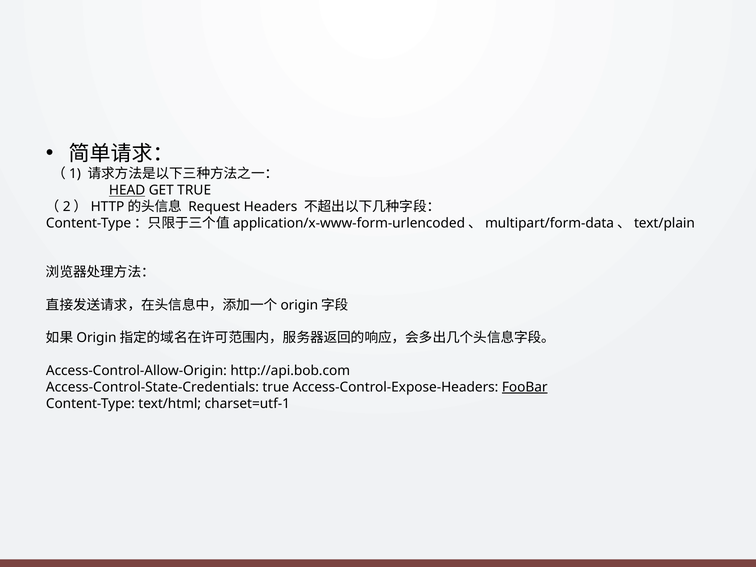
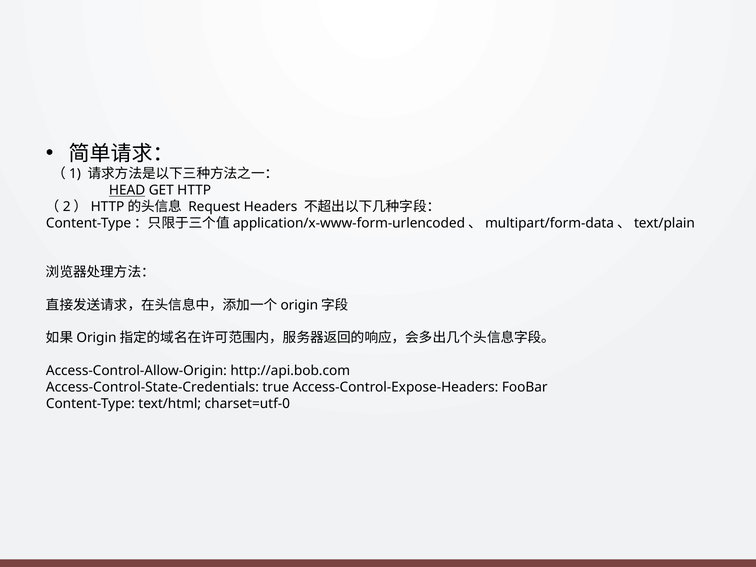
GET TRUE: TRUE -> HTTP (194, 190)
FooBar underline: present -> none (525, 387)
charset=utf-1: charset=utf-1 -> charset=utf-0 (247, 403)
